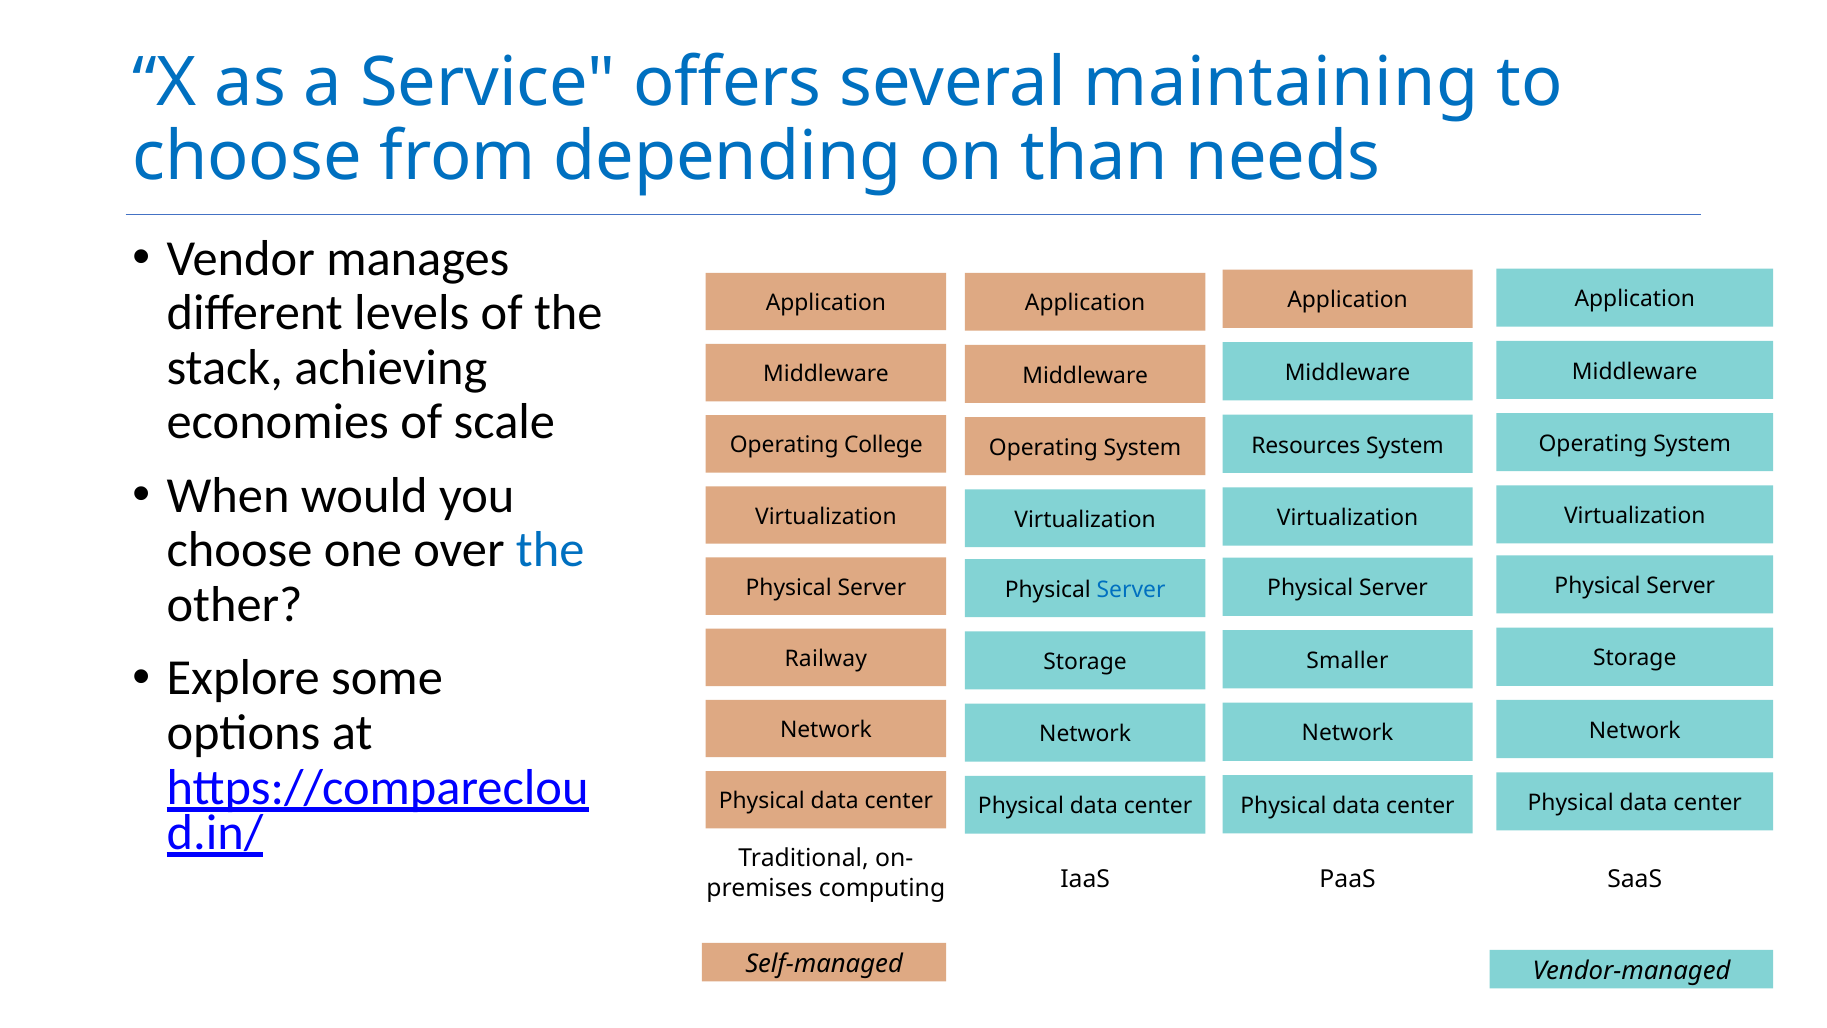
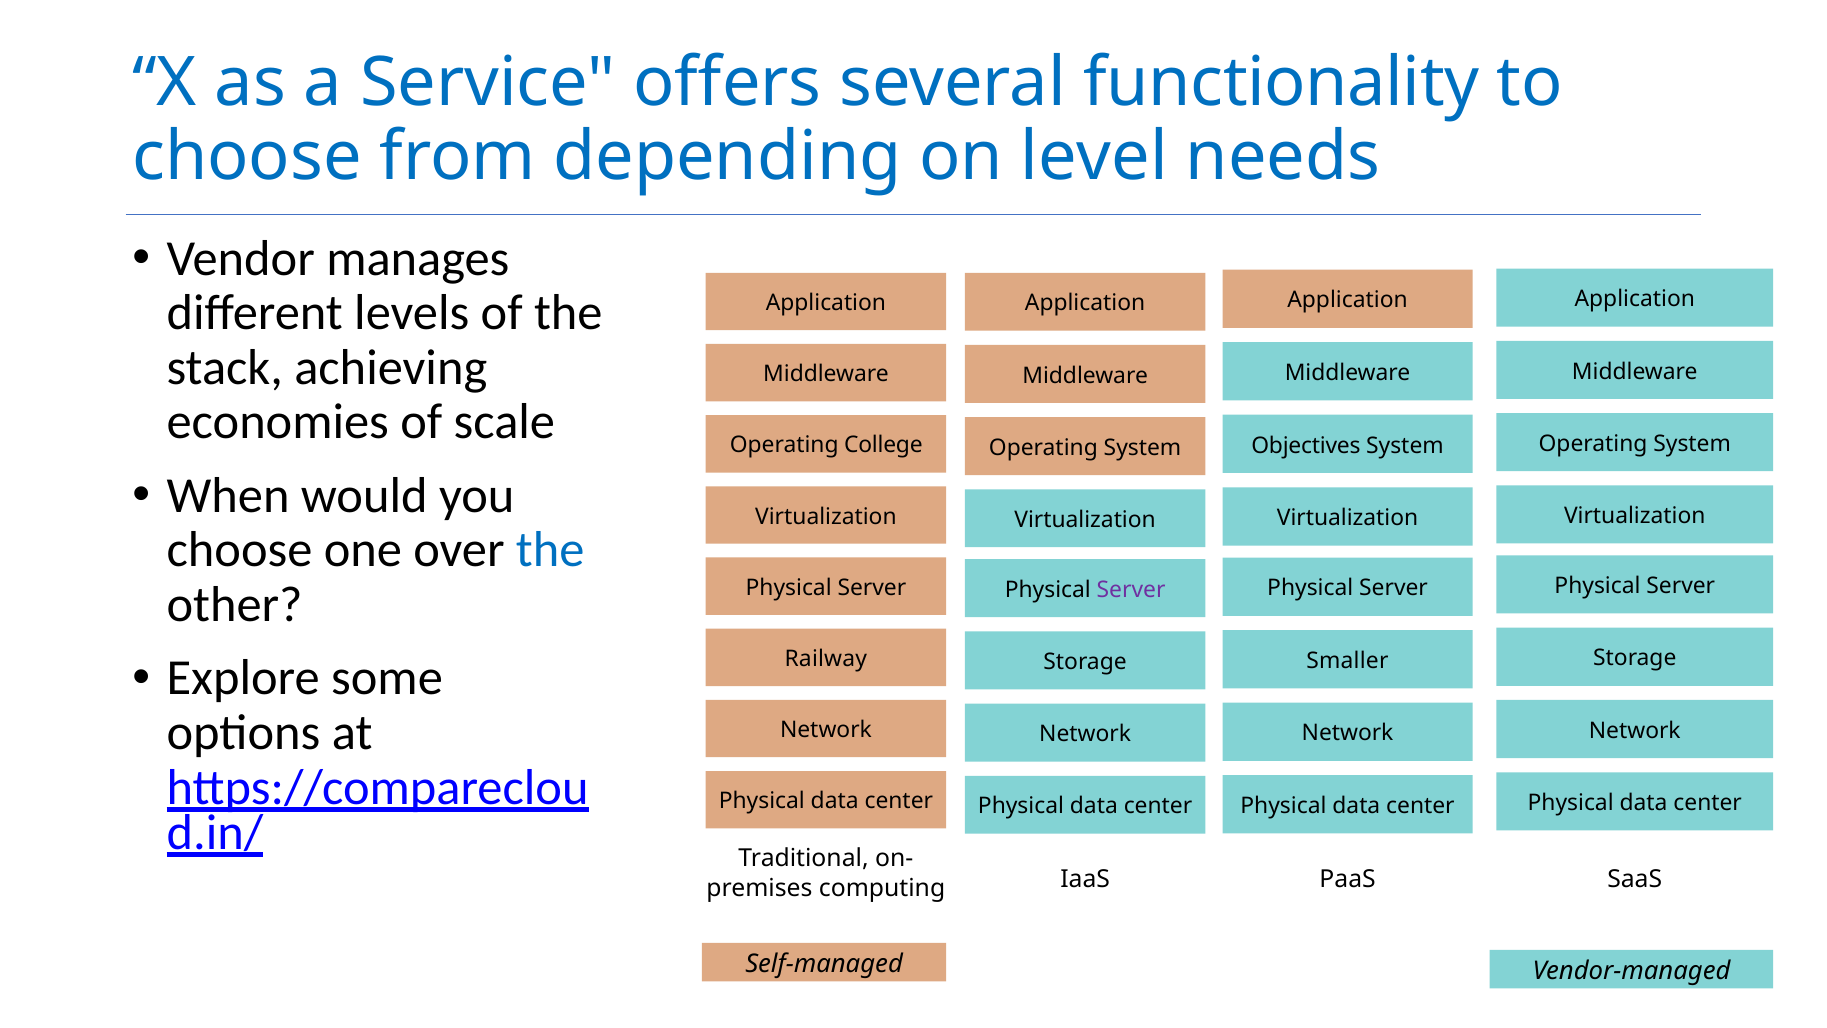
maintaining: maintaining -> functionality (1282, 83)
than: than -> level (1094, 157)
Resources: Resources -> Objectives (1306, 445)
Server colour: blue -> purple (1131, 590)
